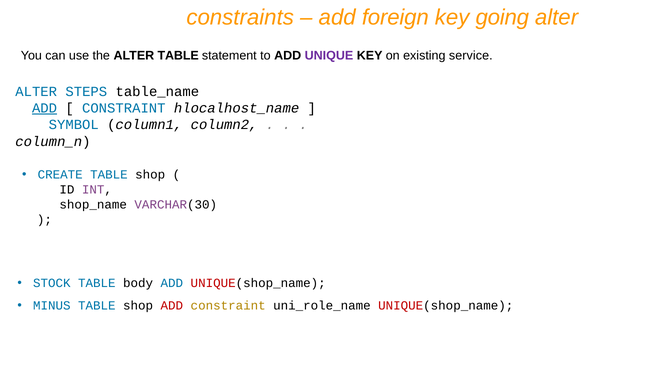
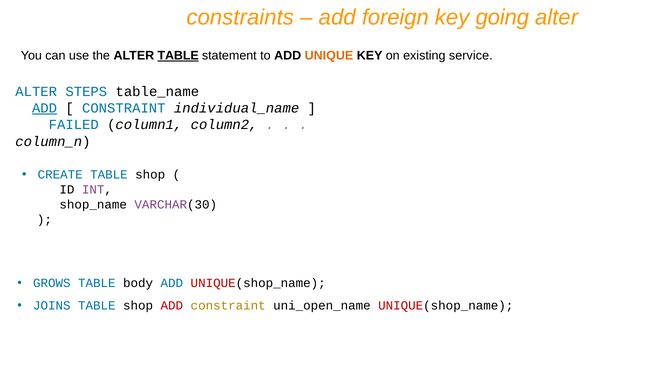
TABLE underline: none -> present (178, 56)
UNIQUE colour: purple -> orange (329, 56)
hlocalhost_name: hlocalhost_name -> individual_name (237, 108)
SYMBOL: SYMBOL -> FAILED (74, 125)
STOCK: STOCK -> GROWS (52, 283)
MINUS: MINUS -> JOINS (52, 306)
uni_role_name: uni_role_name -> uni_open_name (322, 306)
